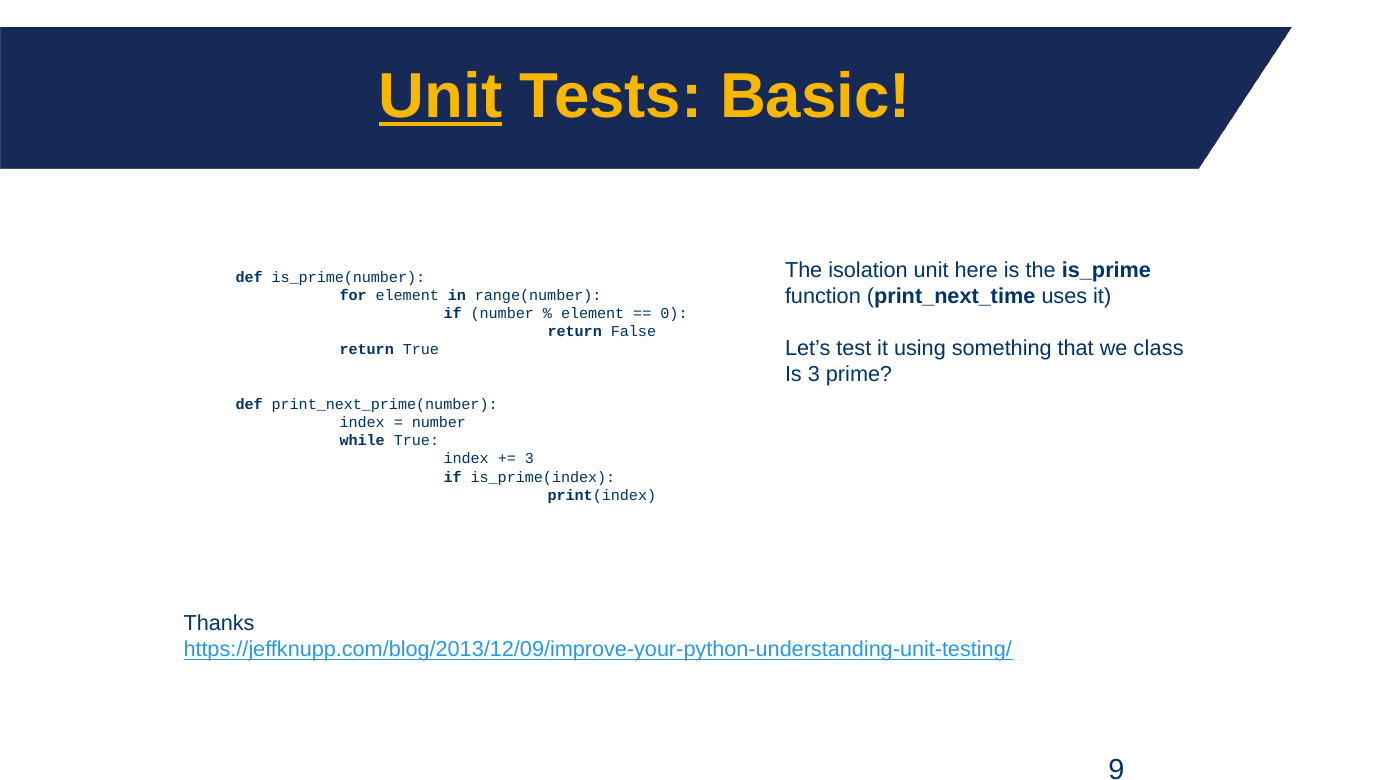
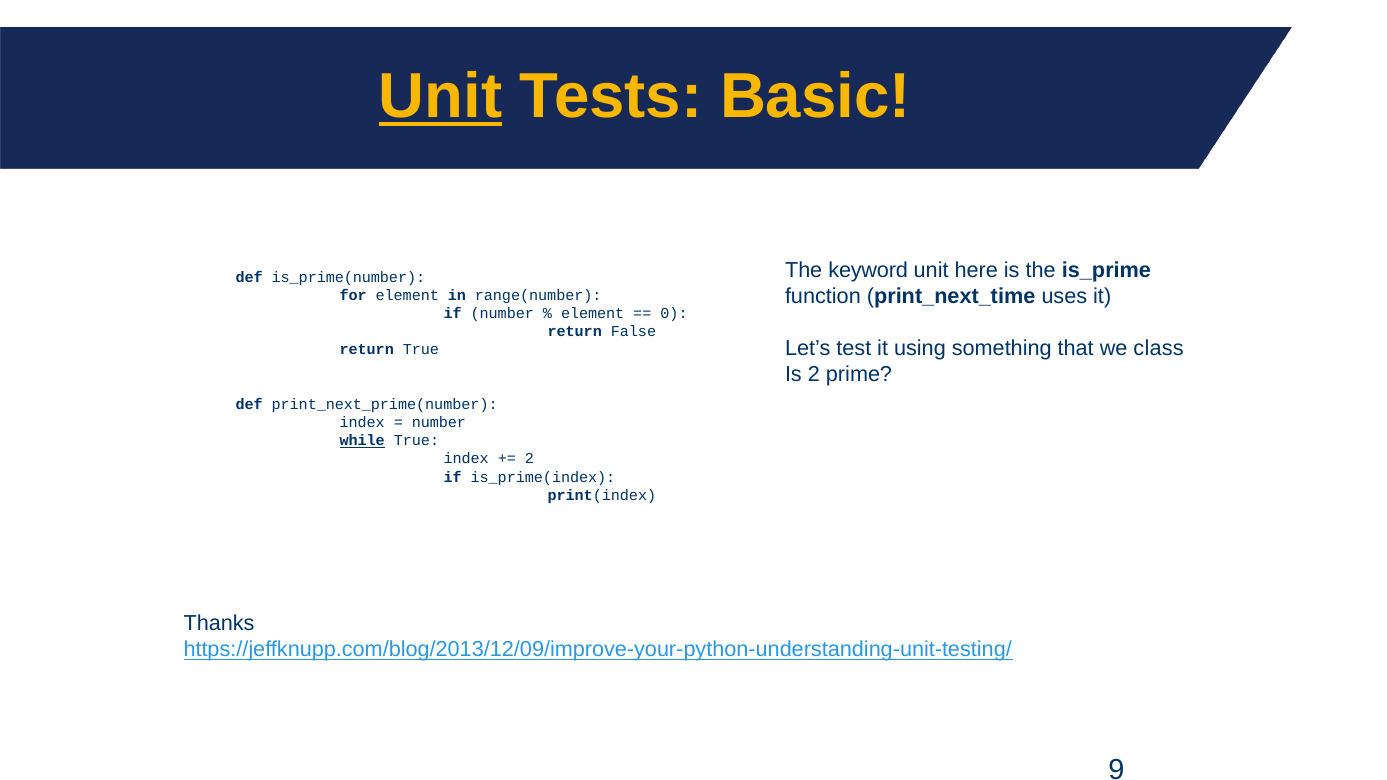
isolation: isolation -> keyword (868, 271)
Is 3: 3 -> 2 (814, 375)
while underline: none -> present (362, 441)
3: 3 -> 2 (529, 459)
